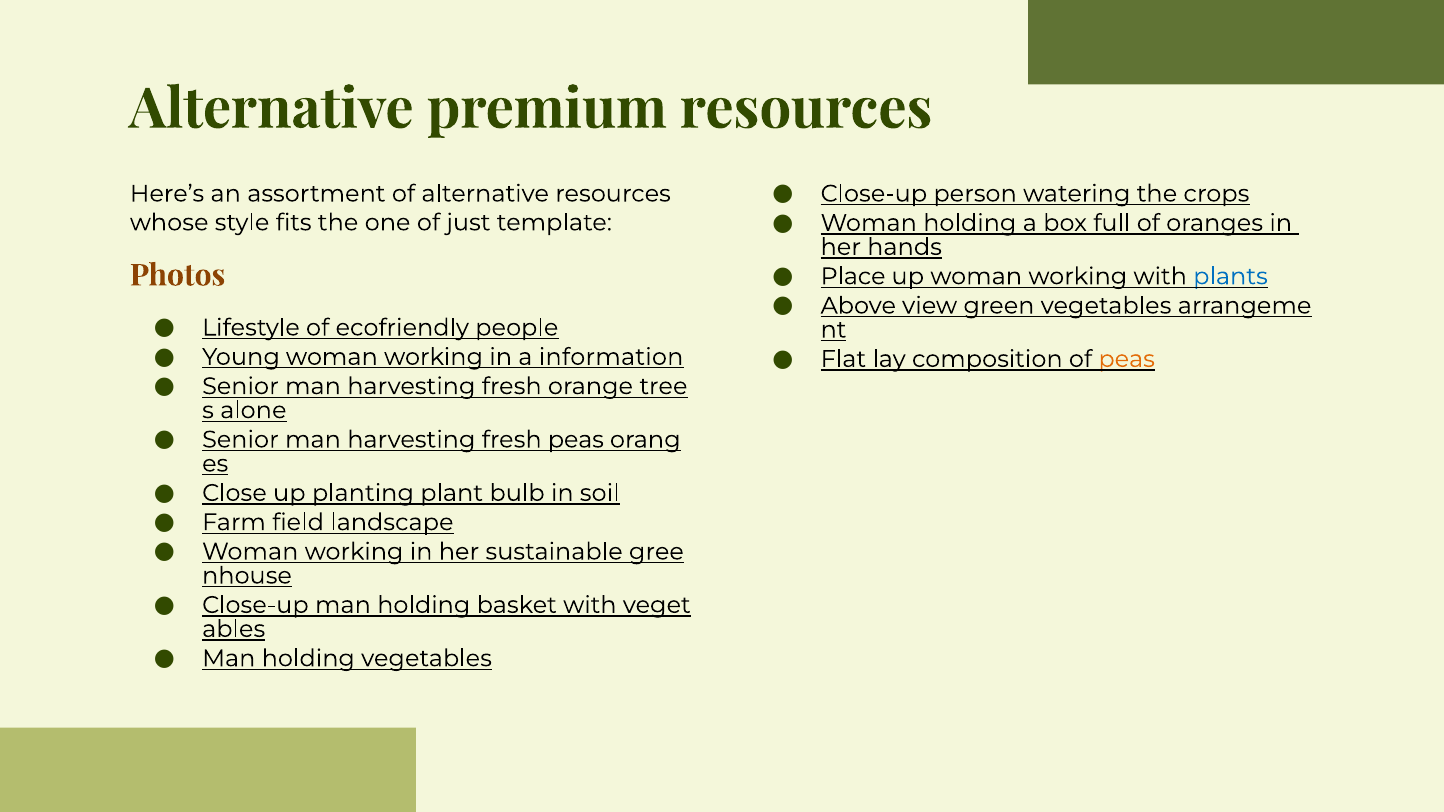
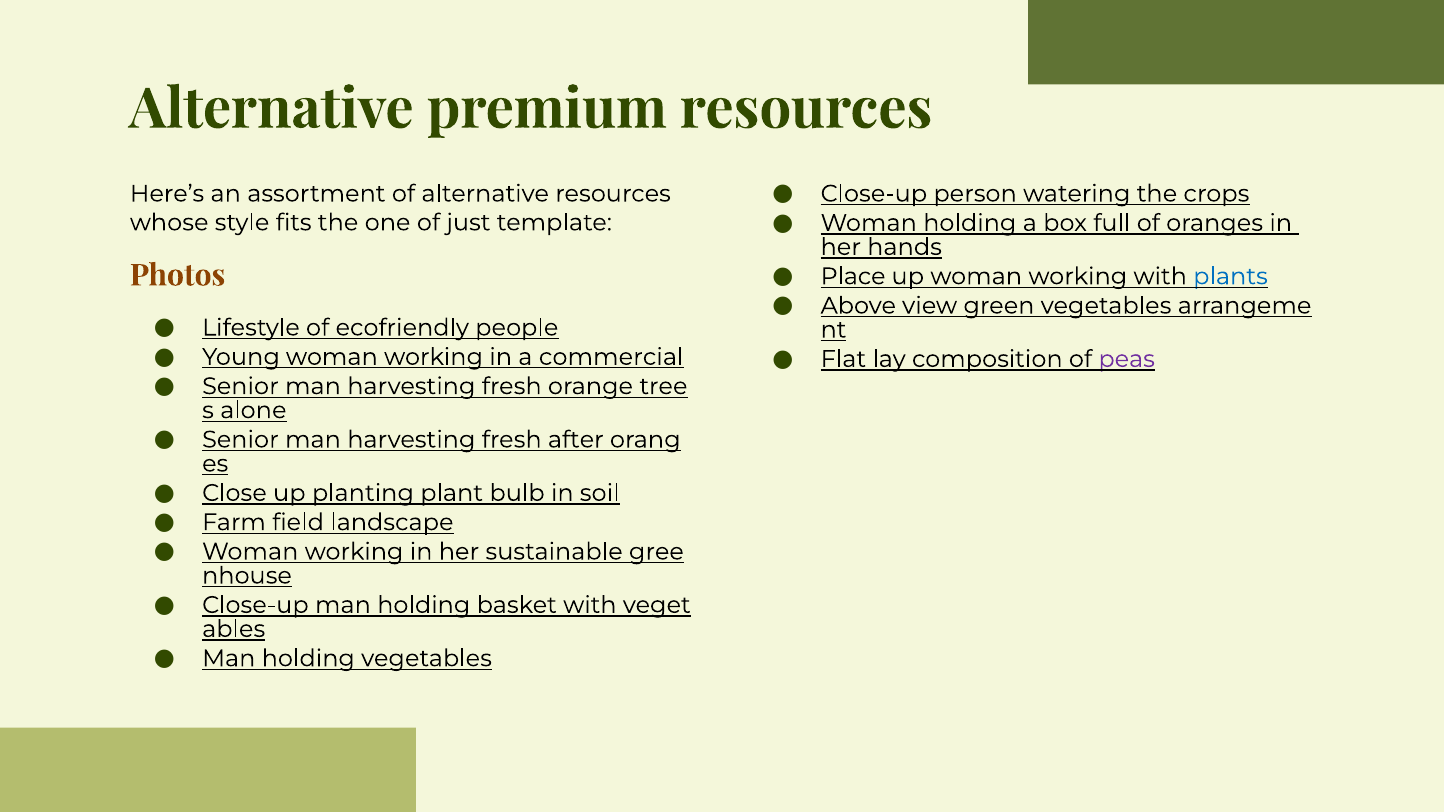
information: information -> commercial (611, 357)
peas colour: orange -> purple (1127, 359)
fresh peas: peas -> after (576, 440)
